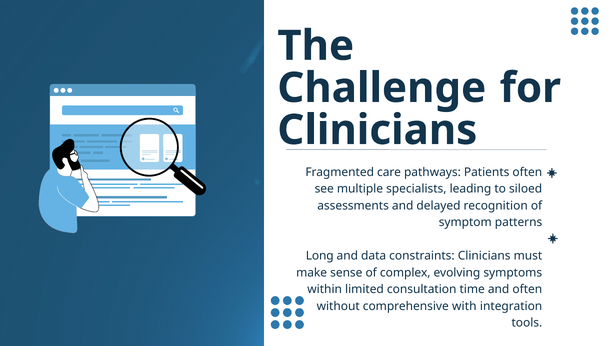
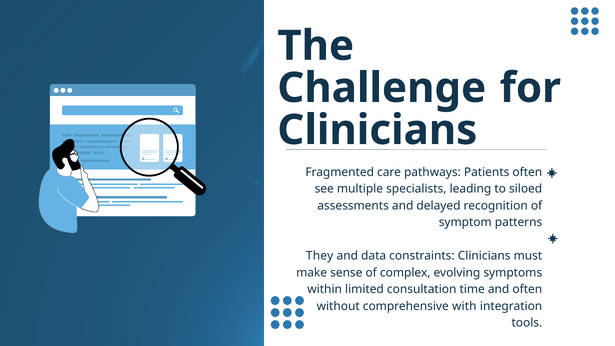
Long: Long -> They (320, 256)
